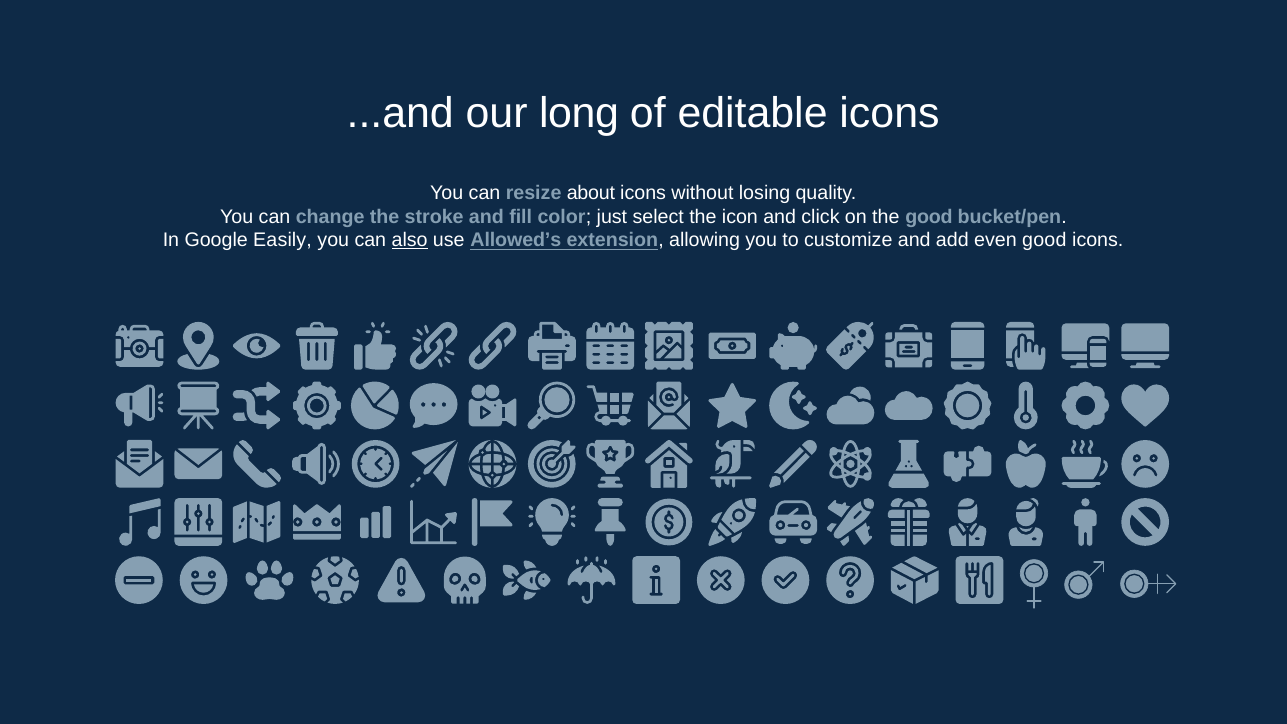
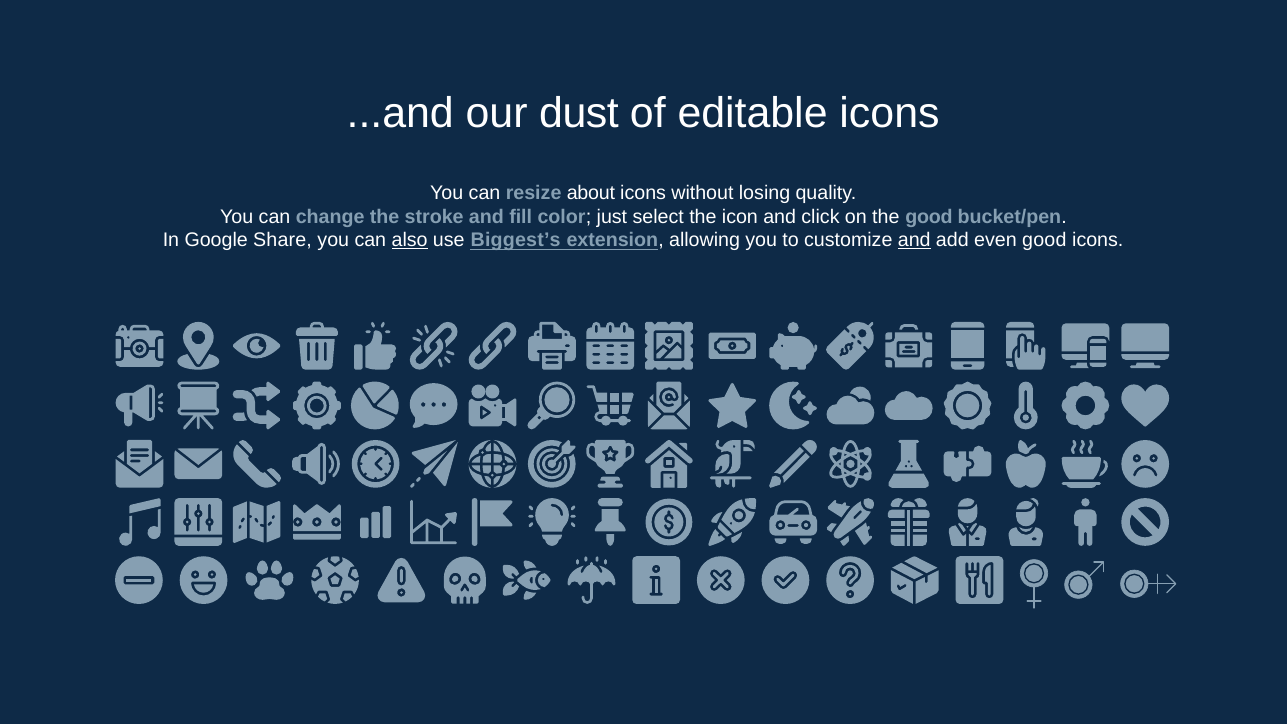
long: long -> dust (579, 114)
Easily: Easily -> Share (283, 240)
Allowed’s: Allowed’s -> Biggest’s (516, 240)
and underline: none -> present (914, 240)
